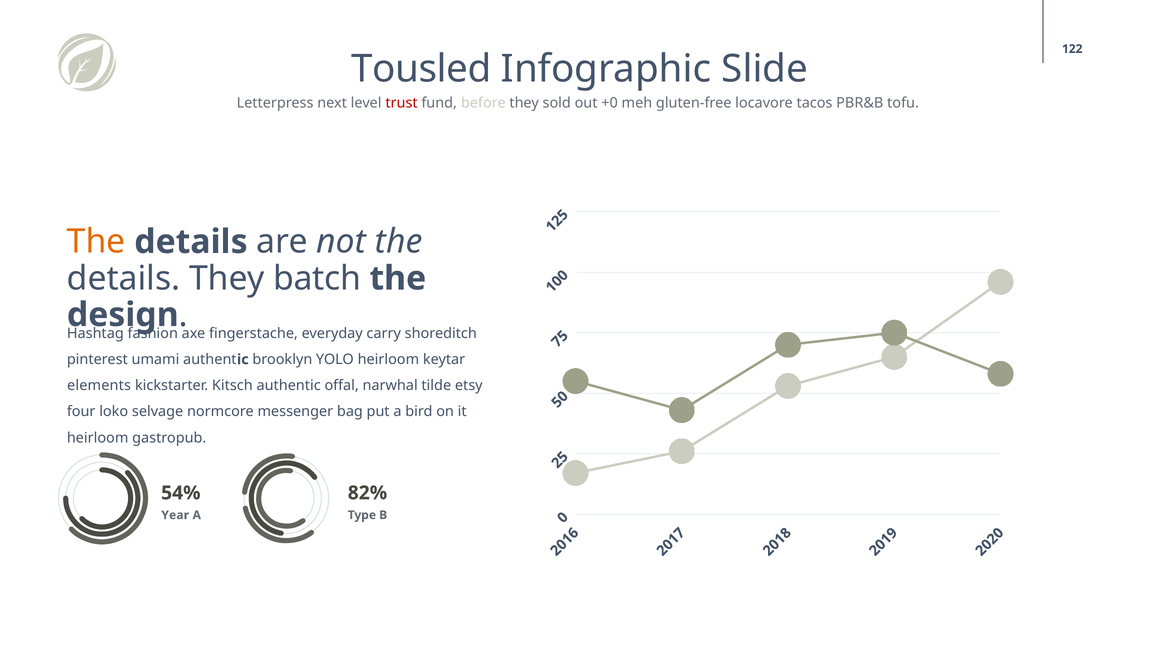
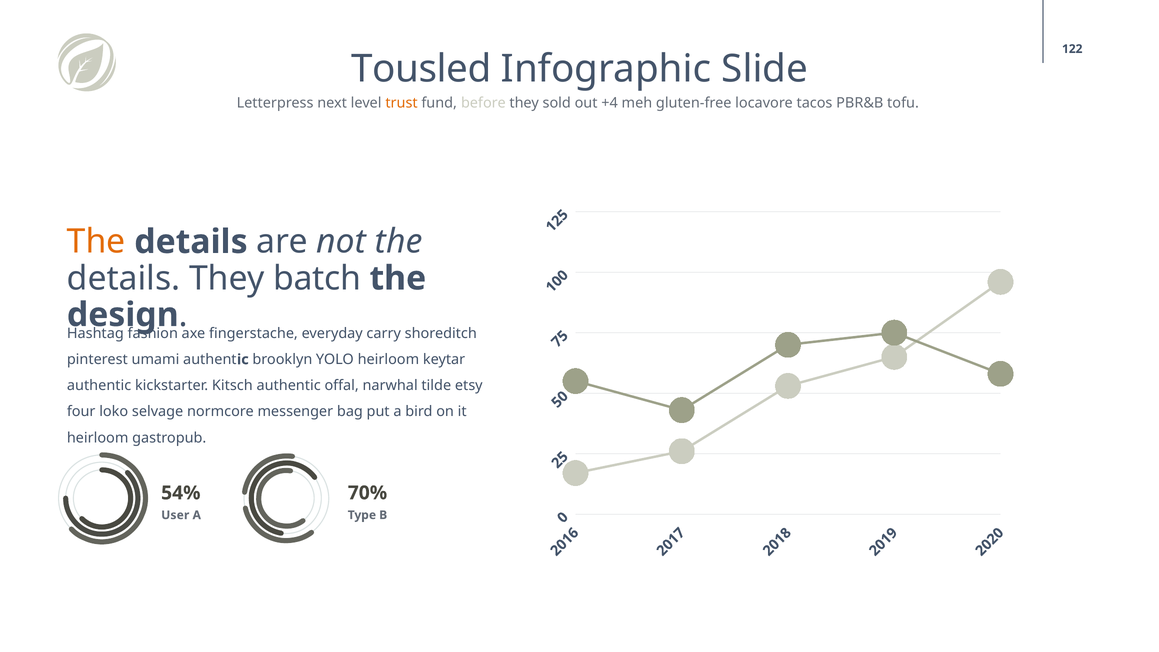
trust colour: red -> orange (402, 103)
+0: +0 -> +4 (610, 103)
elements: elements -> authentic (99, 386)
82%: 82% -> 70% (367, 493)
Year: Year -> User (175, 515)
